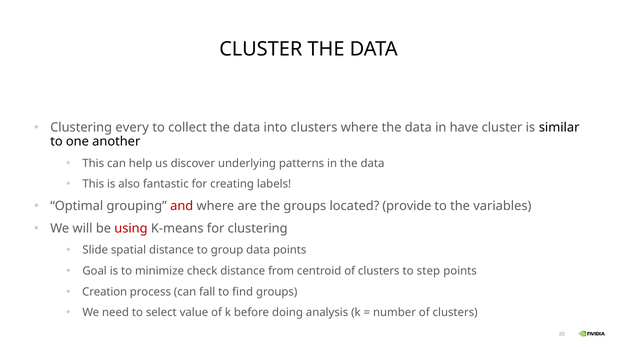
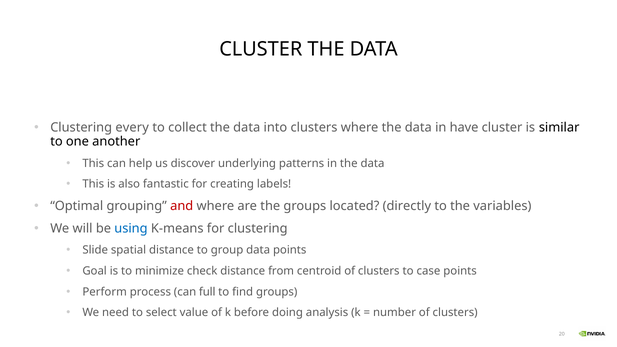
provide: provide -> directly (407, 206)
using colour: red -> blue (131, 228)
step: step -> case (428, 271)
Creation: Creation -> Perform (105, 292)
fall: fall -> full (207, 292)
